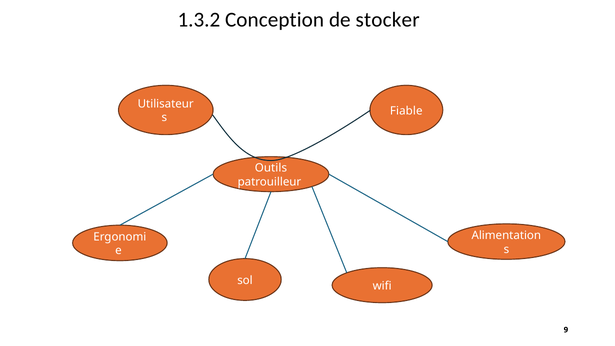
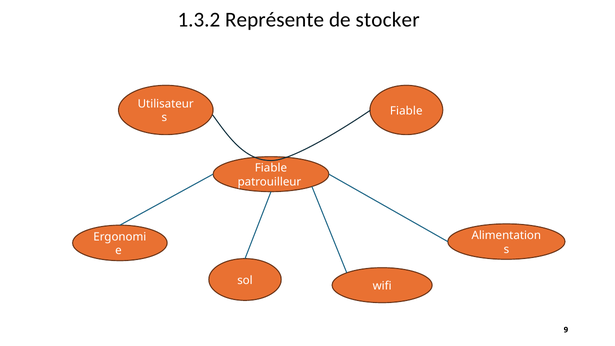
Conception: Conception -> Représente (275, 20)
Outils: Outils -> Fiable (271, 168)
